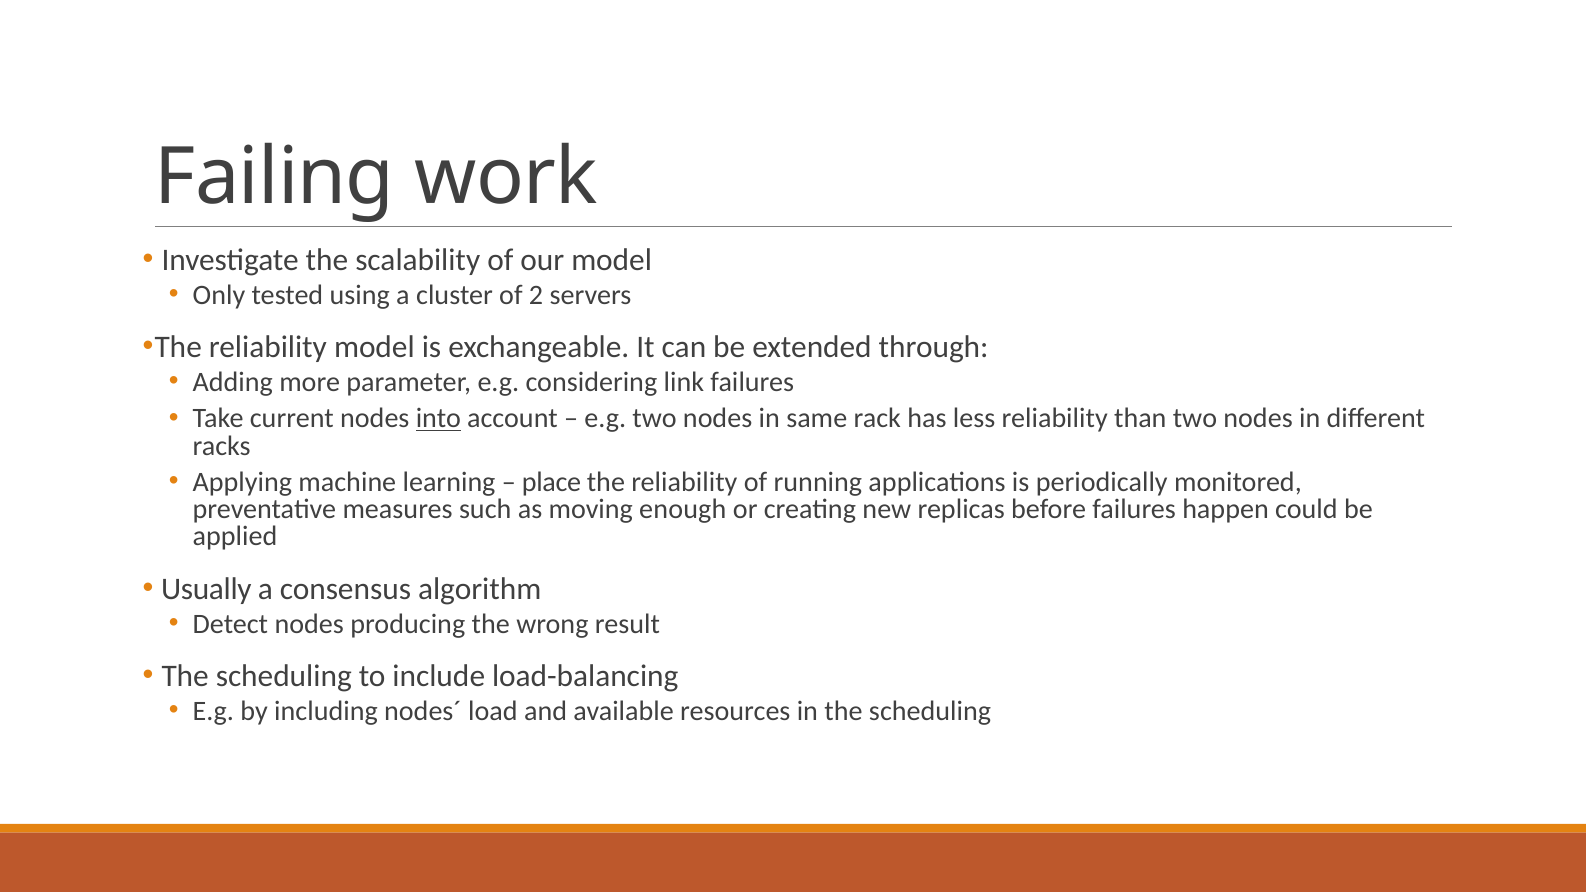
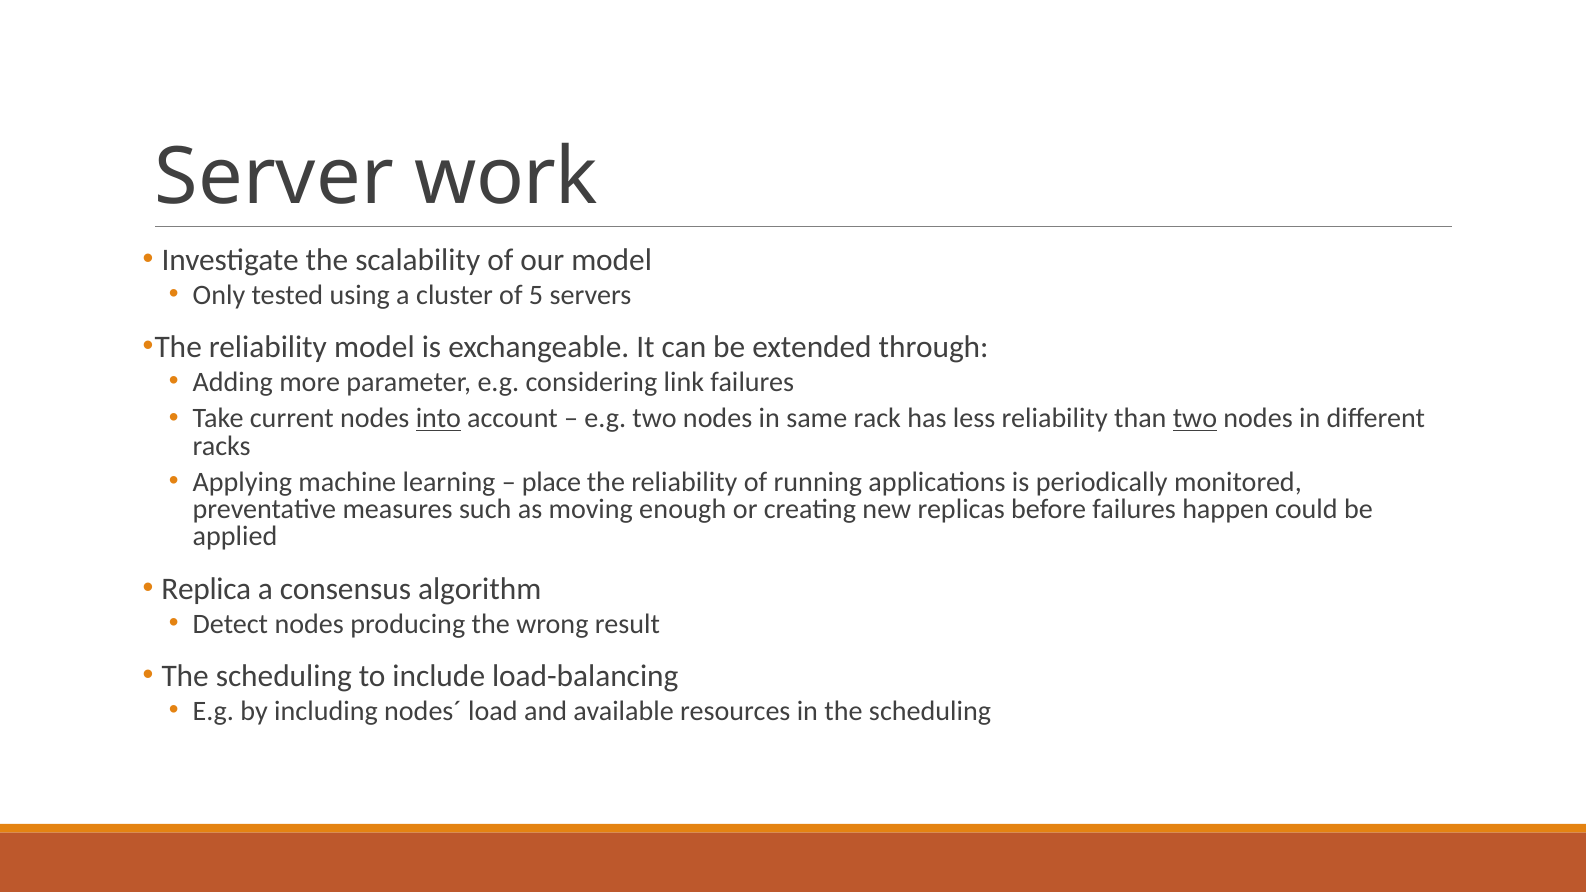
Failing: Failing -> Server (274, 178)
2: 2 -> 5 (536, 295)
two underline: none -> present (1195, 419)
Usually: Usually -> Replica (206, 589)
